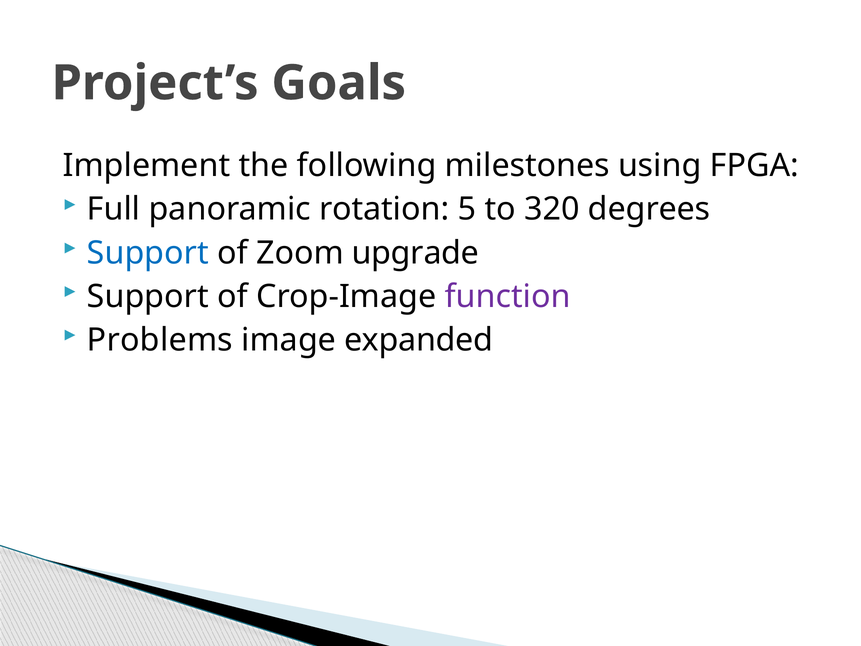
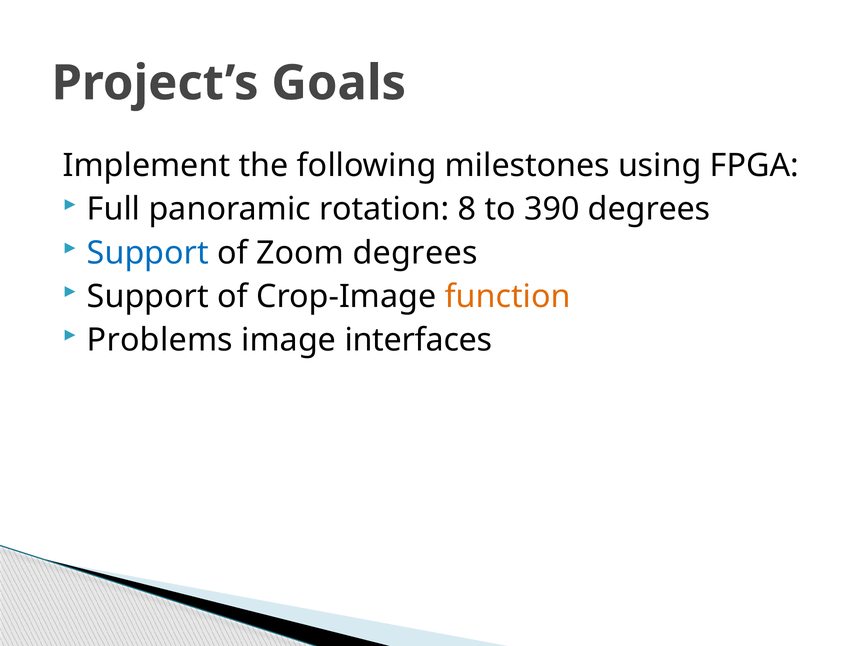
5: 5 -> 8 (467, 209)
320: 320 -> 390 (552, 209)
Zoom upgrade: upgrade -> degrees (415, 253)
function colour: purple -> orange (508, 296)
expanded: expanded -> interfaces (419, 340)
